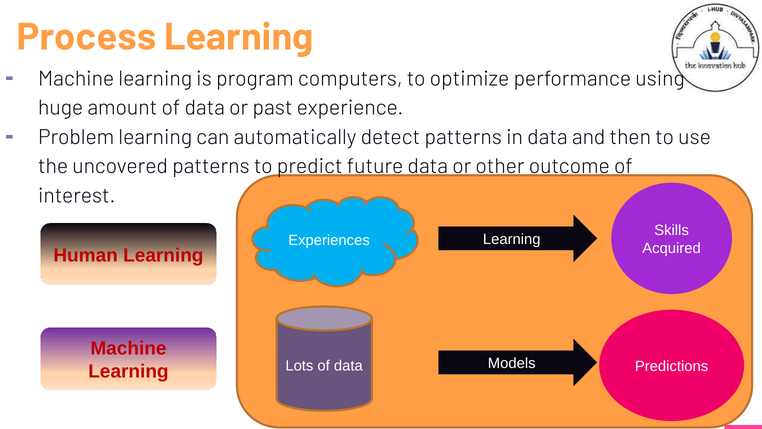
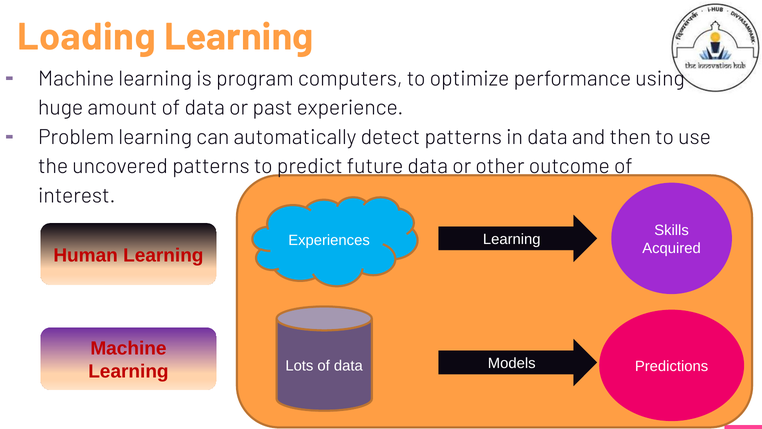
Process: Process -> Loading (86, 37)
